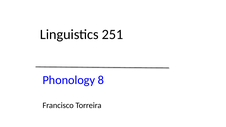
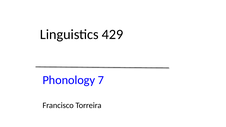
251: 251 -> 429 (112, 34)
8: 8 -> 7 (101, 80)
